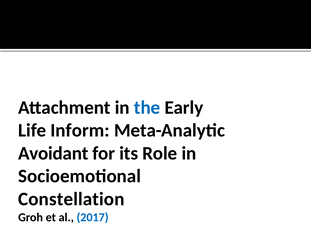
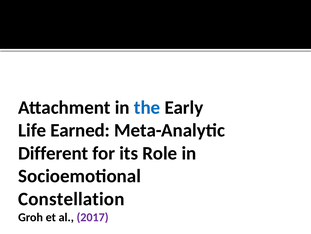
Inform: Inform -> Earned (80, 130)
Avoidant: Avoidant -> Different (53, 153)
2017 colour: blue -> purple (93, 217)
